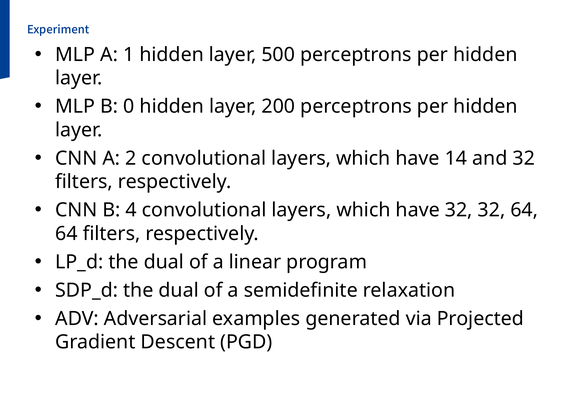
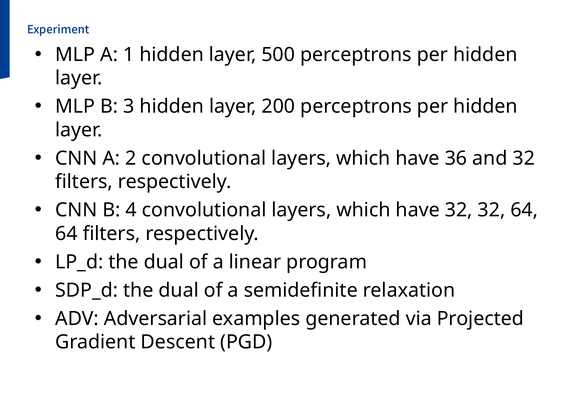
0: 0 -> 3 (129, 106)
14: 14 -> 36 (456, 158)
